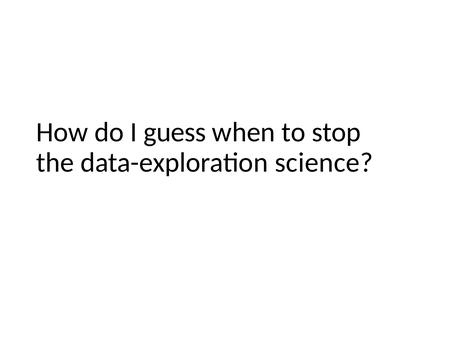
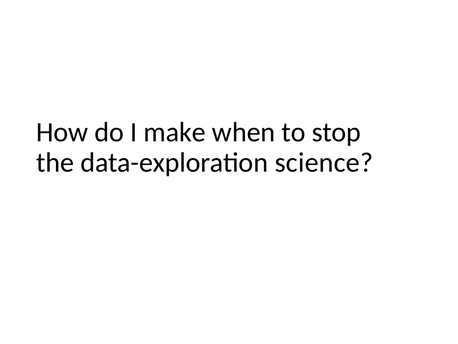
guess: guess -> make (175, 132)
